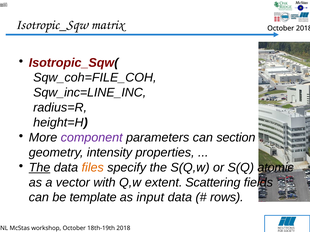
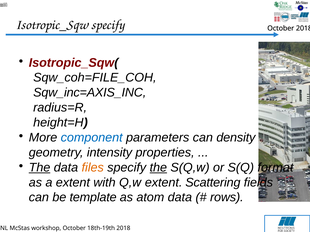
Isotropic_Sqw matrix: matrix -> specify (108, 25)
Sqw_inc=LINE_INC: Sqw_inc=LINE_INC -> Sqw_inc=AXIS_INC (90, 93)
component colour: purple -> blue (92, 138)
section: section -> density (236, 138)
the underline: none -> present (158, 168)
atomic: atomic -> format (275, 168)
a vector: vector -> extent (73, 183)
input: input -> atom (150, 198)
